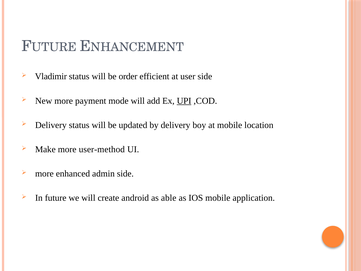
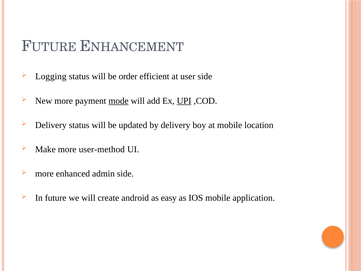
Vladimir: Vladimir -> Logging (51, 76)
mode underline: none -> present (119, 101)
able: able -> easy (169, 198)
